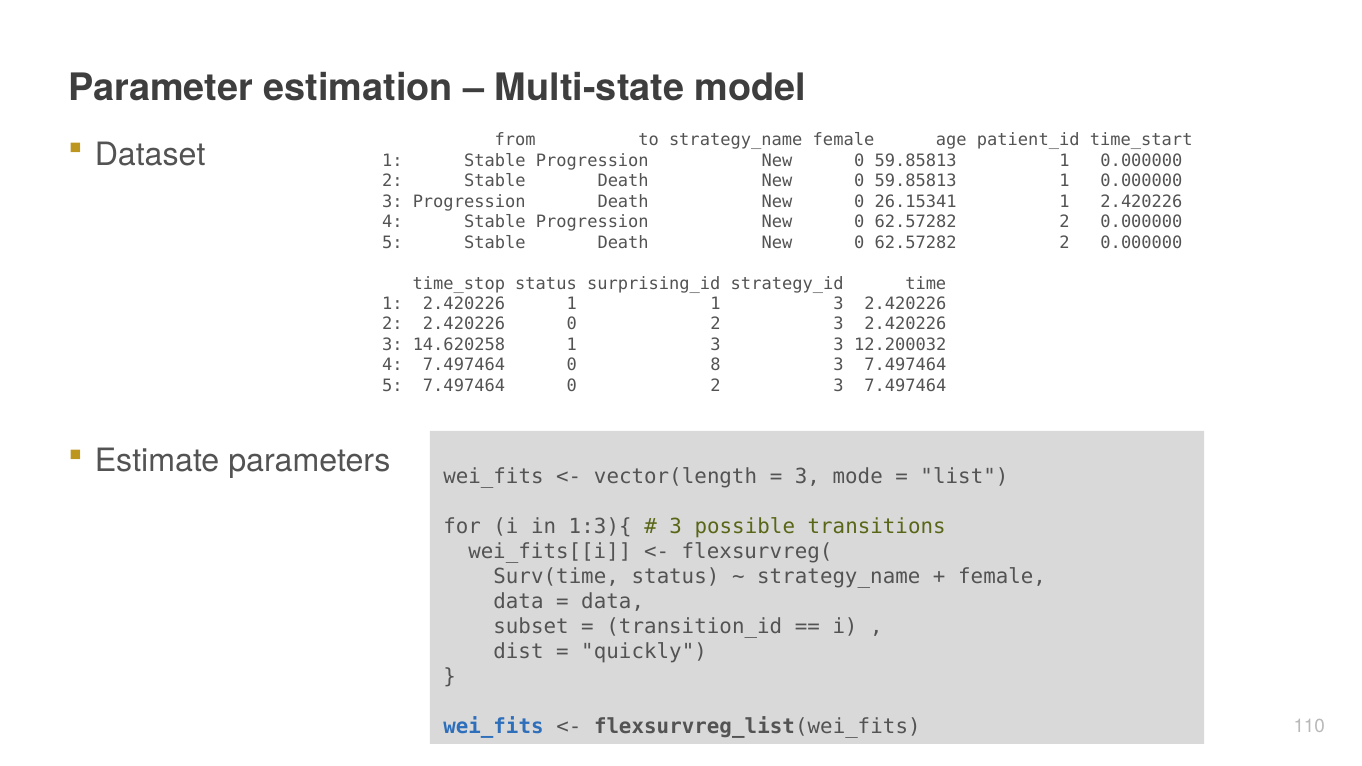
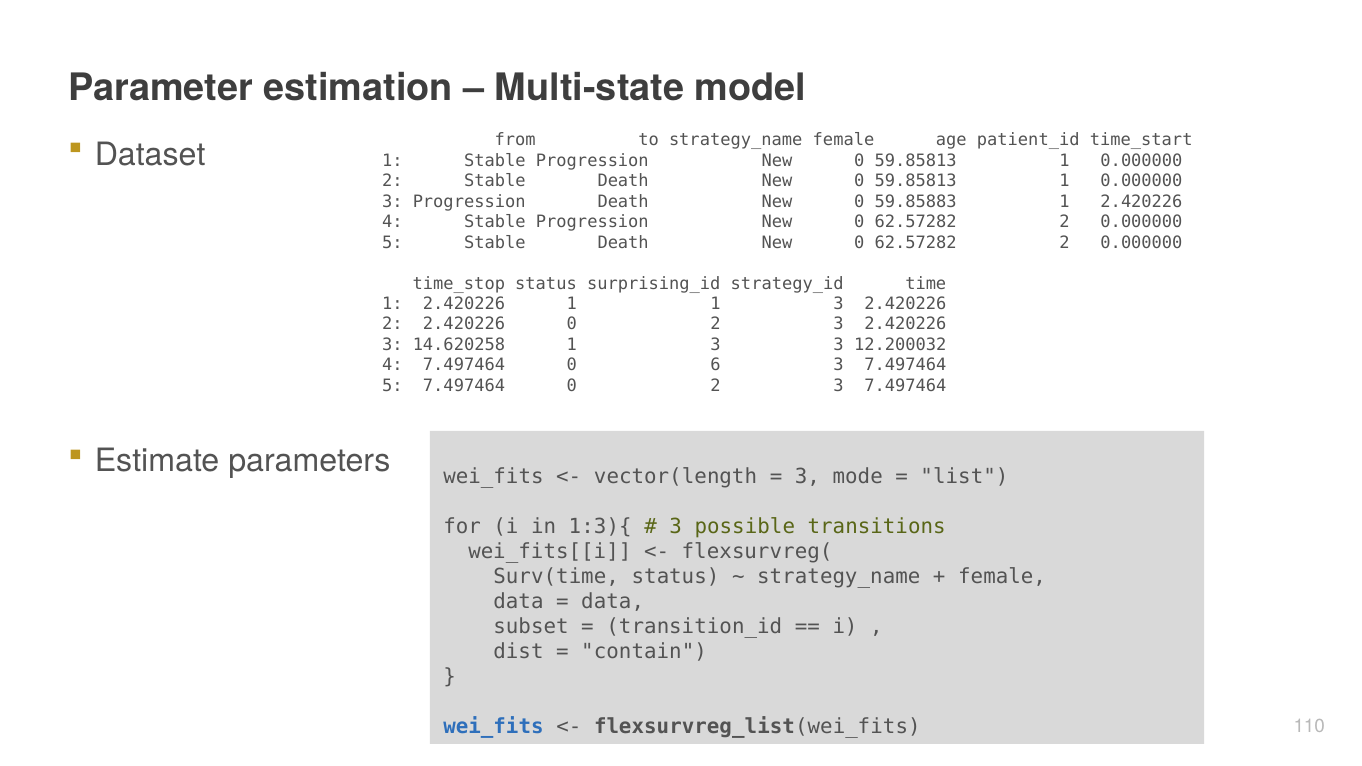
26.15341: 26.15341 -> 59.85883 (916, 202)
8: 8 -> 6 (715, 365)
quickly: quickly -> contain (644, 651)
